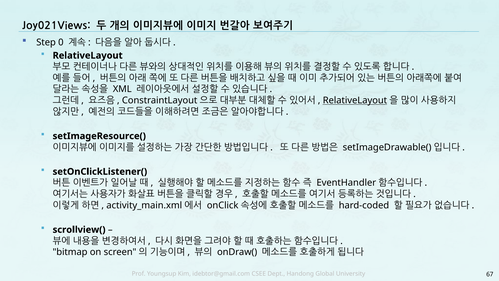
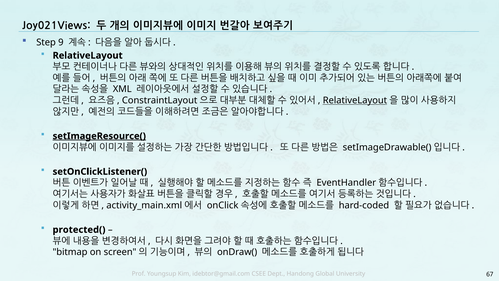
0: 0 -> 9 (61, 42)
setImageResource( underline: none -> present (99, 136)
scrollview(: scrollview( -> protected( (79, 229)
